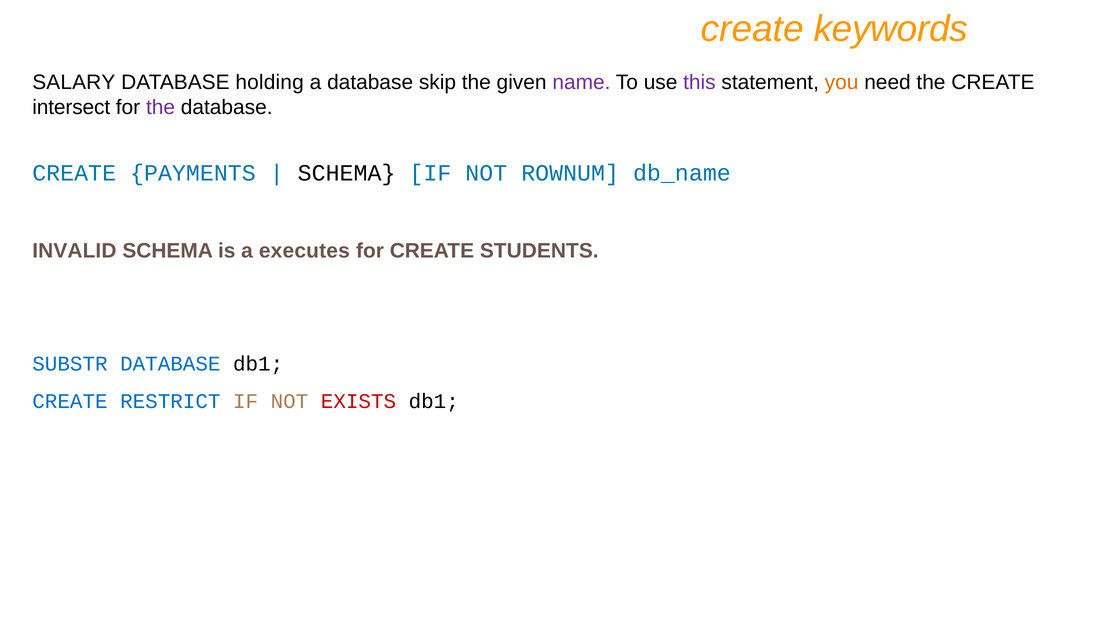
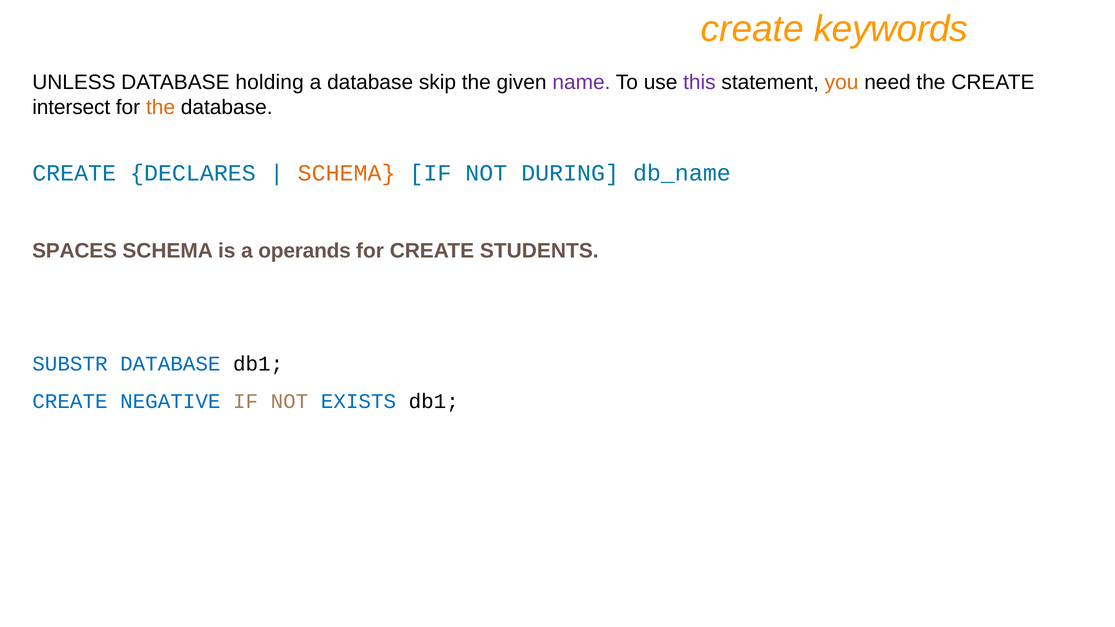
SALARY: SALARY -> UNLESS (74, 82)
the colour: purple -> orange (161, 107)
PAYMENTS: PAYMENTS -> DECLARES (193, 173)
SCHEMA colour: black -> orange (347, 173)
ROWNUM: ROWNUM -> DURING (570, 173)
INVALID: INVALID -> SPACES (75, 251)
executes: executes -> operands (305, 251)
RESTRICT: RESTRICT -> NEGATIVE (170, 402)
EXISTS colour: red -> blue (358, 402)
